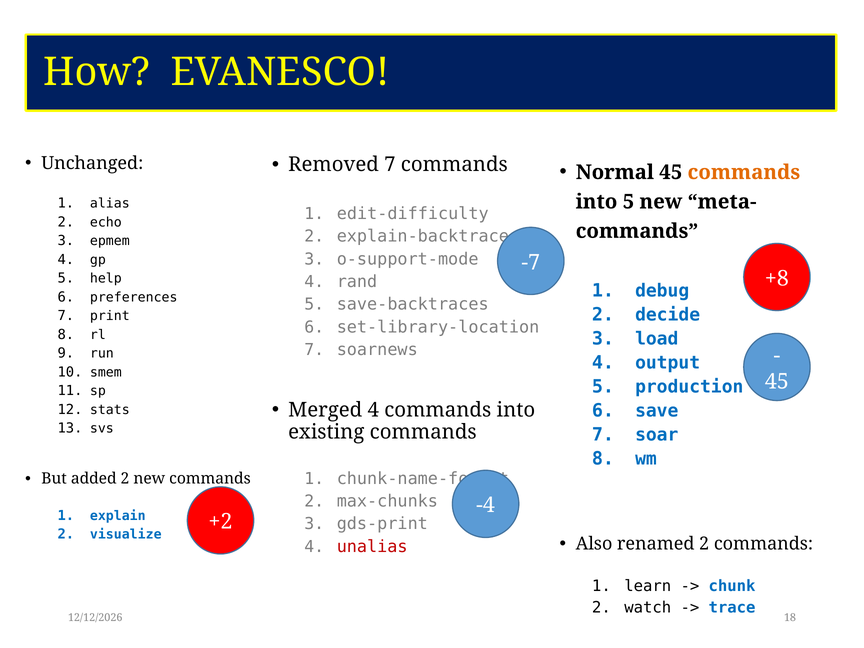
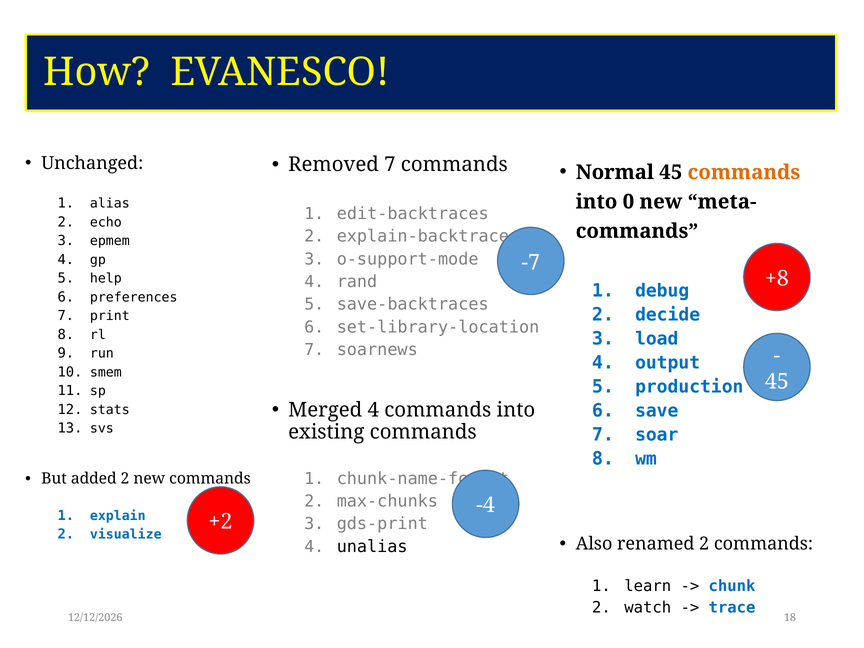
into 5: 5 -> 0 (628, 202)
edit-difficulty: edit-difficulty -> edit-backtraces (413, 214)
unalias colour: red -> black (372, 546)
